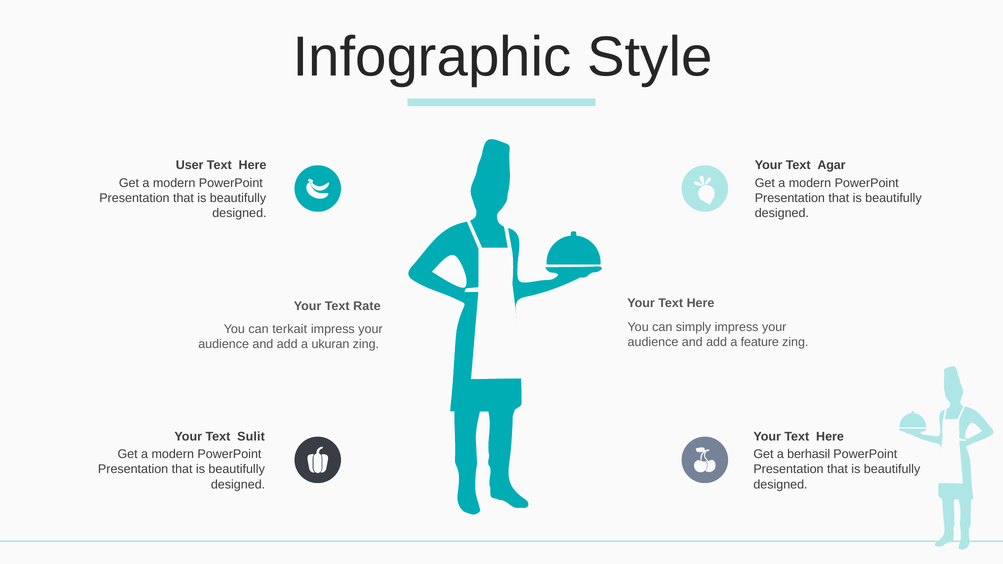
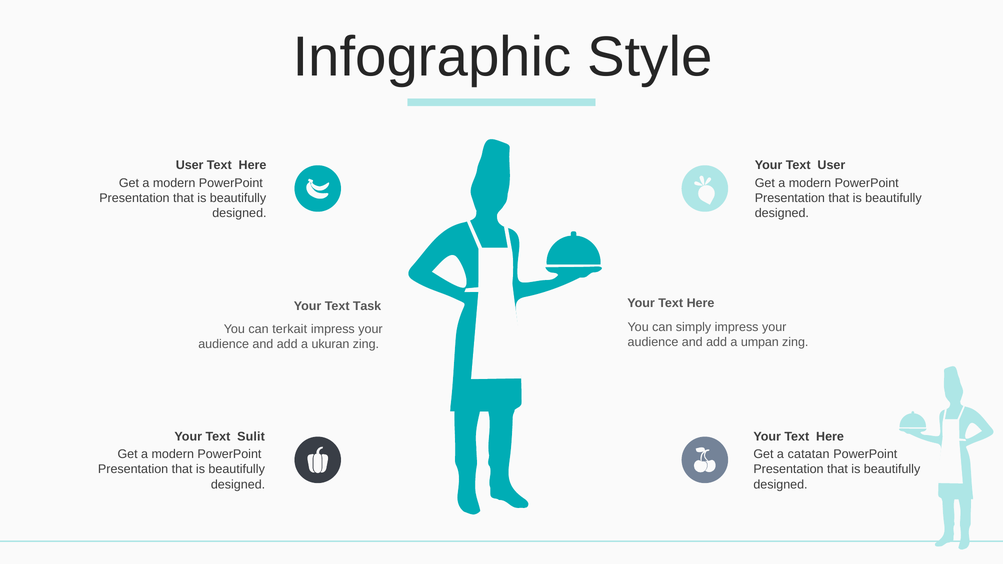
Text Agar: Agar -> User (831, 165)
Rate: Rate -> Task (367, 306)
feature: feature -> umpan (760, 342)
berhasil: berhasil -> catatan (809, 454)
